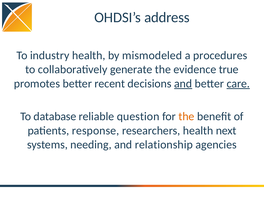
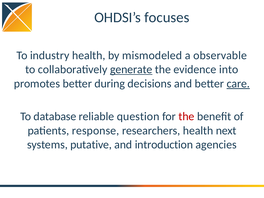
address: address -> focuses (167, 18)
procedures: procedures -> observable (220, 55)
generate underline: none -> present (131, 69)
true: true -> into (229, 69)
recent: recent -> during (110, 84)
and underline: present -> none (183, 84)
the colour: orange -> red (186, 116)
needing: needing -> putative (91, 145)
relationship: relationship -> introduction (164, 145)
